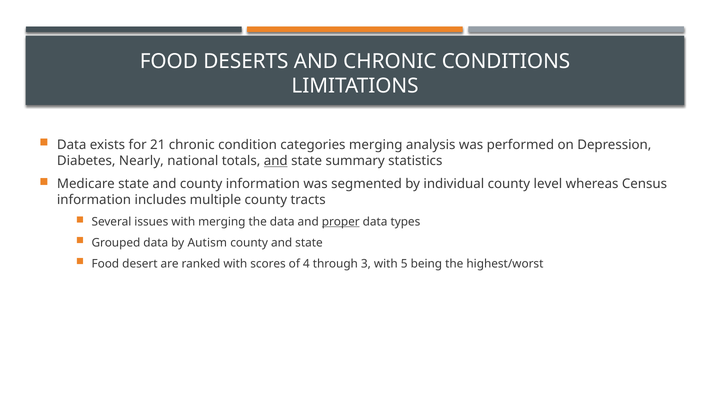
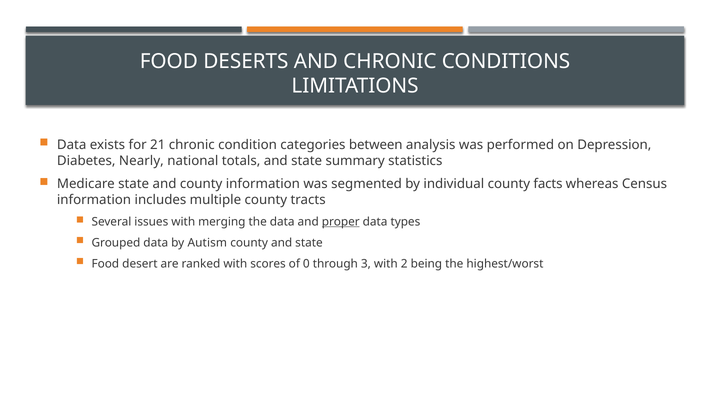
categories merging: merging -> between (376, 145)
and underline: present -> none (276, 161)
level: level -> facts (548, 184)
4: 4 -> 0 (306, 264)
5: 5 -> 2 (404, 264)
